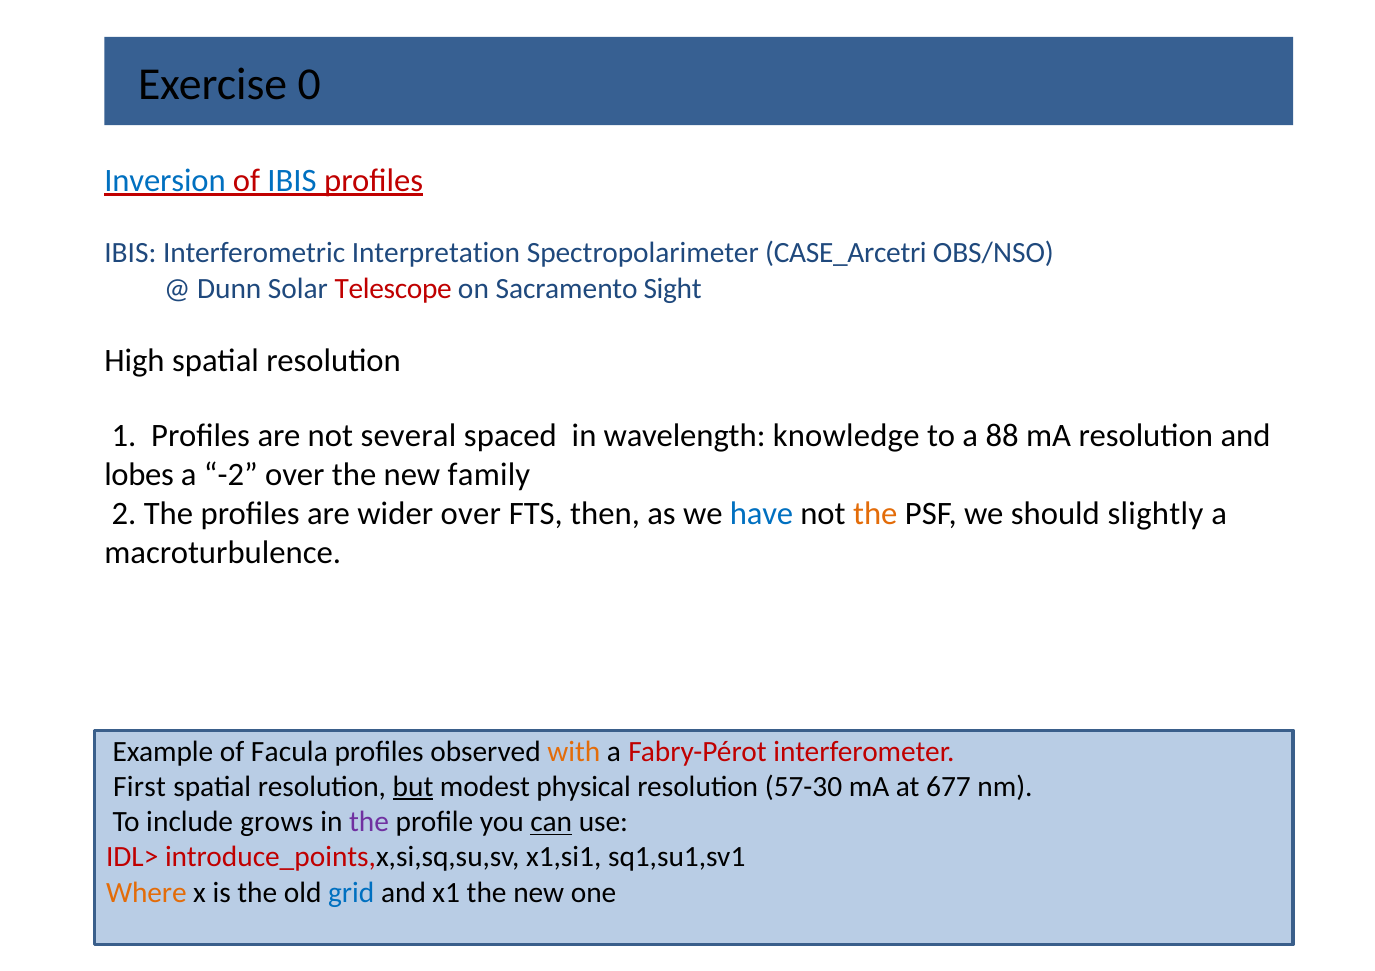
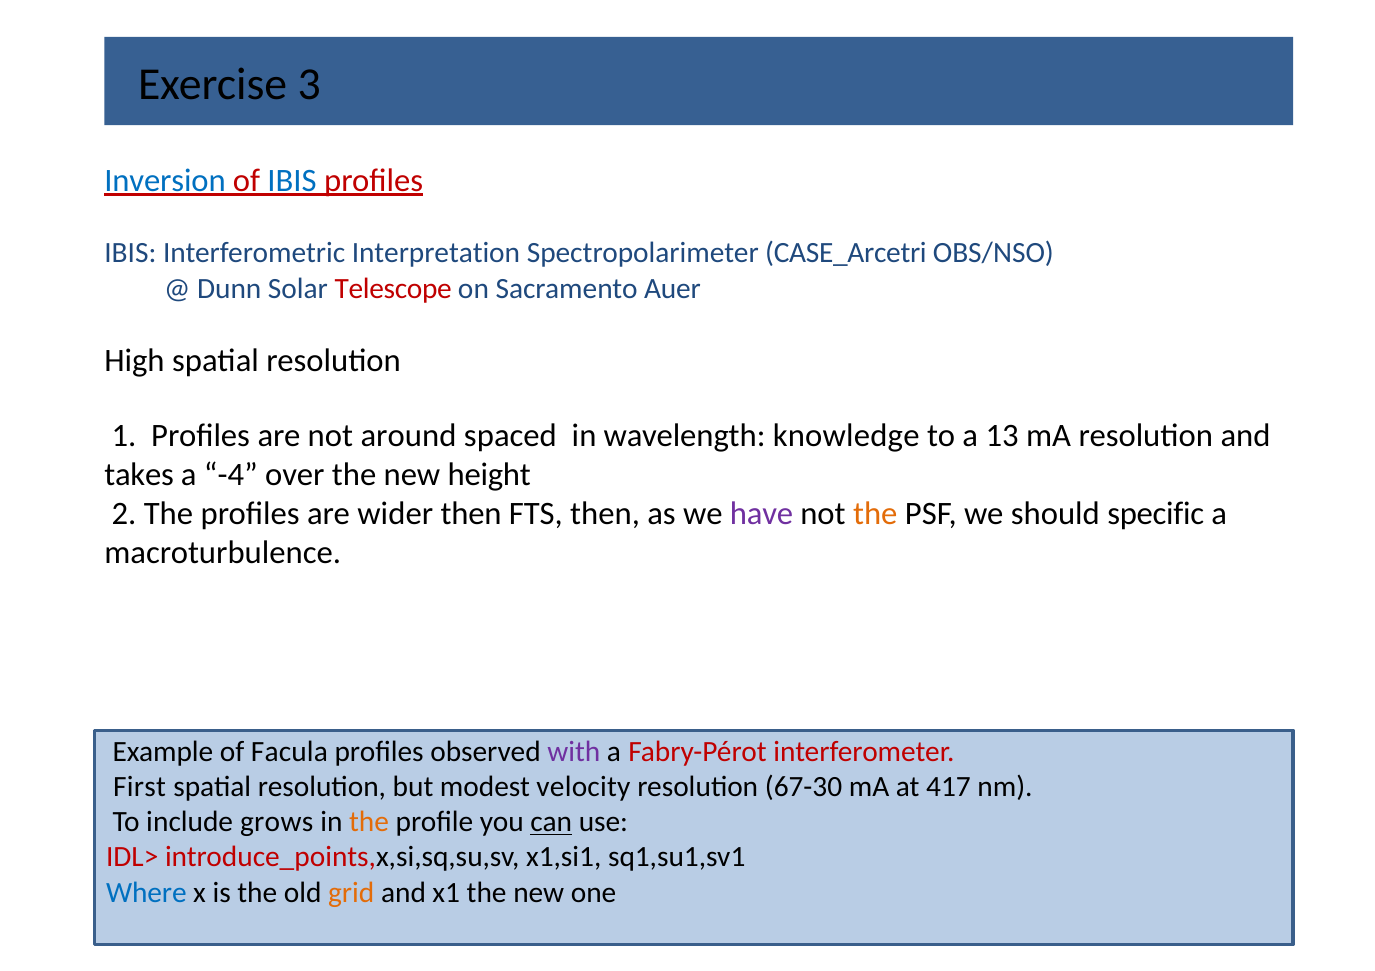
0: 0 -> 3 (309, 84)
Sight: Sight -> Auer (673, 289)
several: several -> around (409, 436)
88: 88 -> 13 (1002, 436)
lobes: lobes -> takes (139, 475)
-2: -2 -> -4 (231, 475)
family: family -> height (489, 475)
wider over: over -> then (471, 514)
have colour: blue -> purple (762, 514)
slightly: slightly -> specific (1156, 514)
with colour: orange -> purple (574, 752)
but underline: present -> none (413, 787)
physical: physical -> velocity (583, 787)
57-30: 57-30 -> 67-30 (804, 787)
677: 677 -> 417 (949, 787)
the colour: purple -> orange (369, 822)
Where colour: orange -> blue (146, 893)
grid colour: blue -> orange (351, 893)
